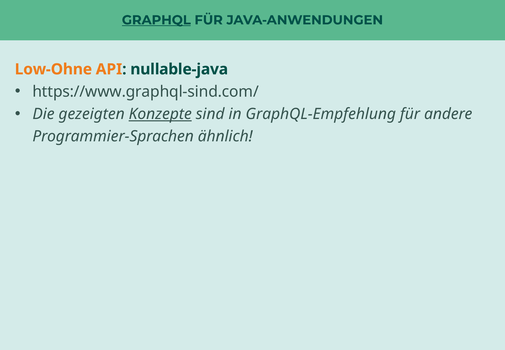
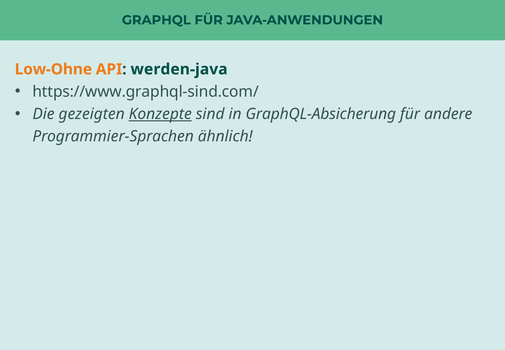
GRAPHQL underline: present -> none (156, 20)
nullable-java: nullable-java -> werden-java (179, 69)
GraphQL-Empfehlung: GraphQL-Empfehlung -> GraphQL-Absicherung (321, 114)
